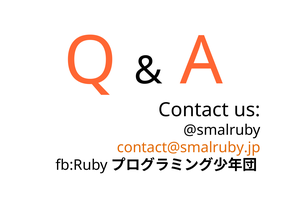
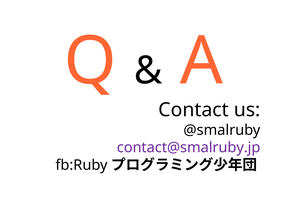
contact@smalruby.jp colour: orange -> purple (189, 148)
